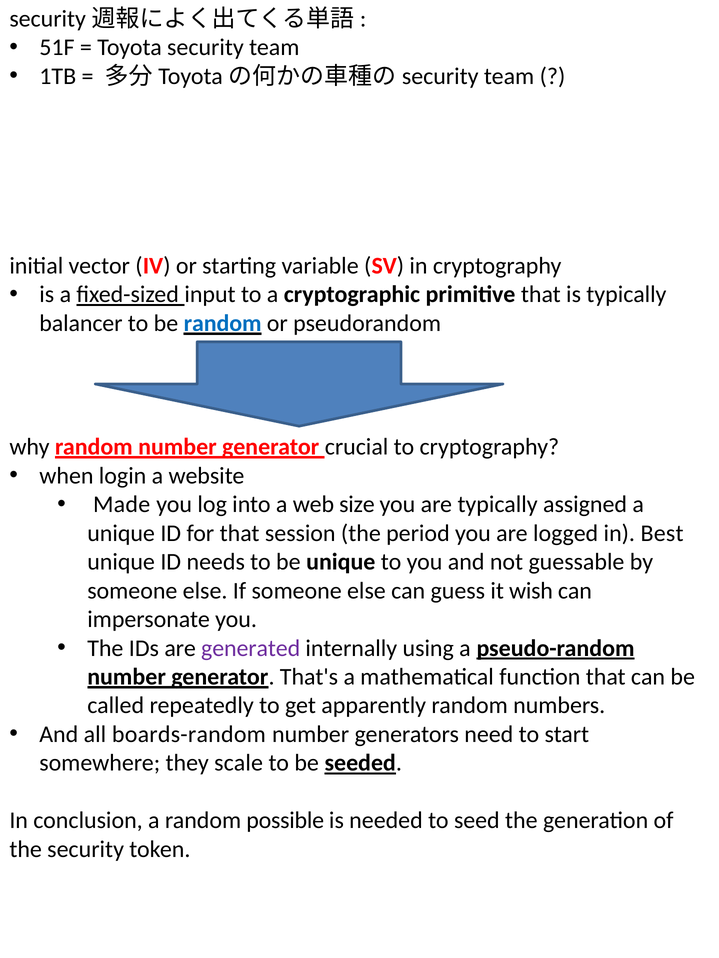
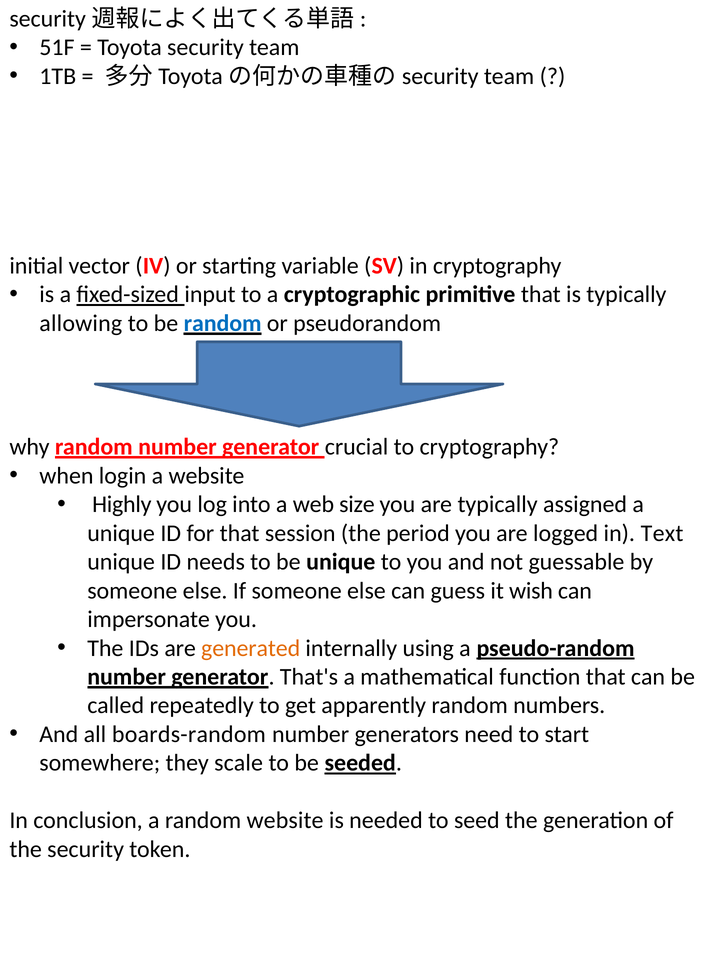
balancer: balancer -> allowing (81, 324)
Made: Made -> Highly (122, 505)
Best: Best -> Text (662, 534)
generated colour: purple -> orange (251, 649)
random possible: possible -> website (285, 821)
